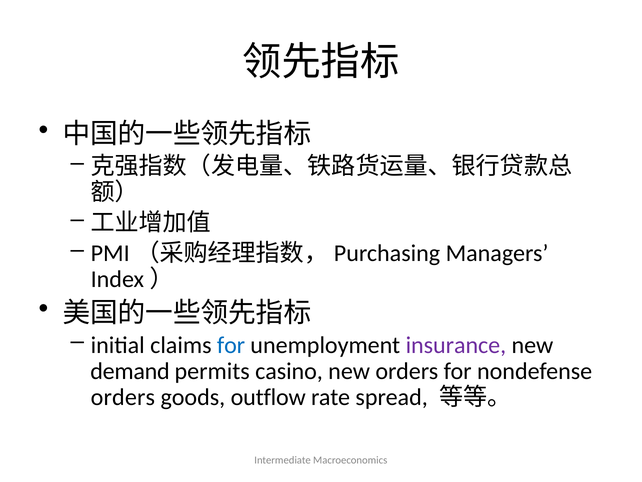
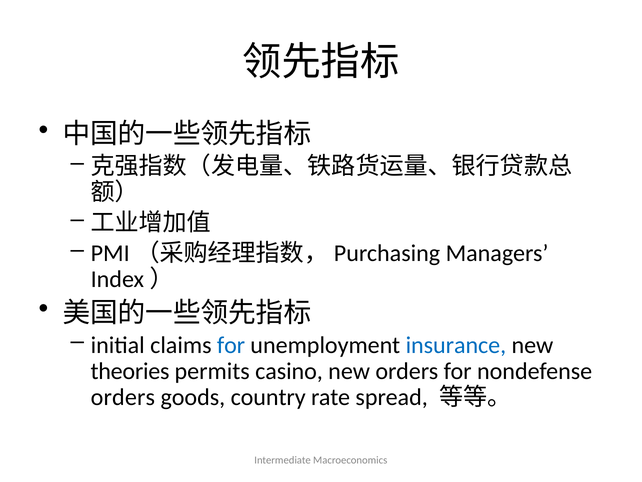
insurance colour: purple -> blue (456, 345)
demand: demand -> theories (130, 371)
outflow: outflow -> country (268, 397)
